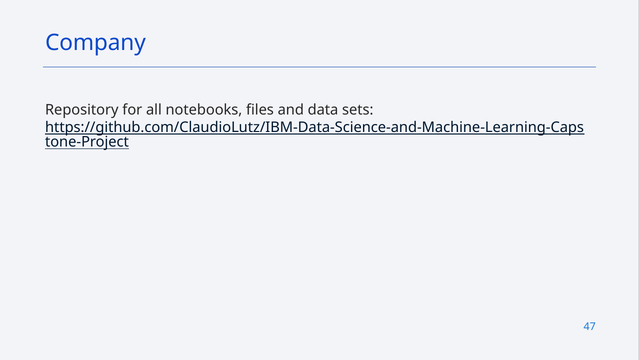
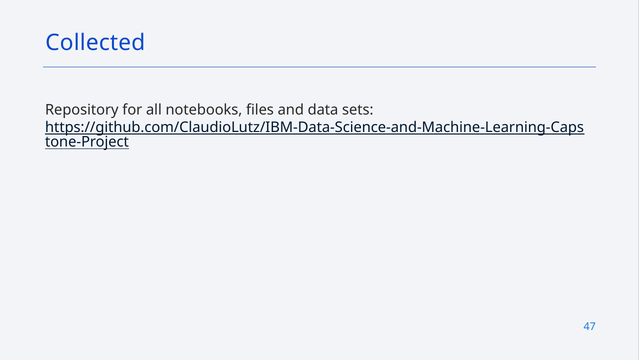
Company: Company -> Collected (95, 43)
